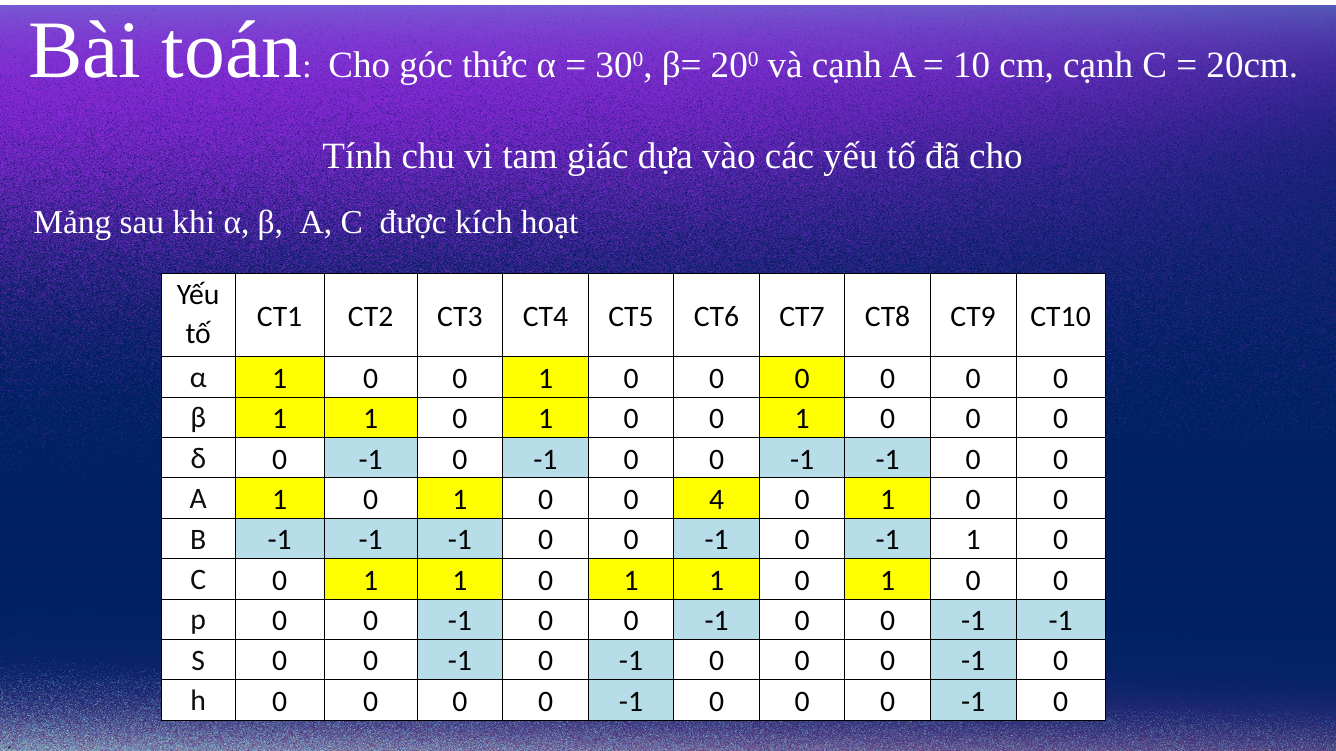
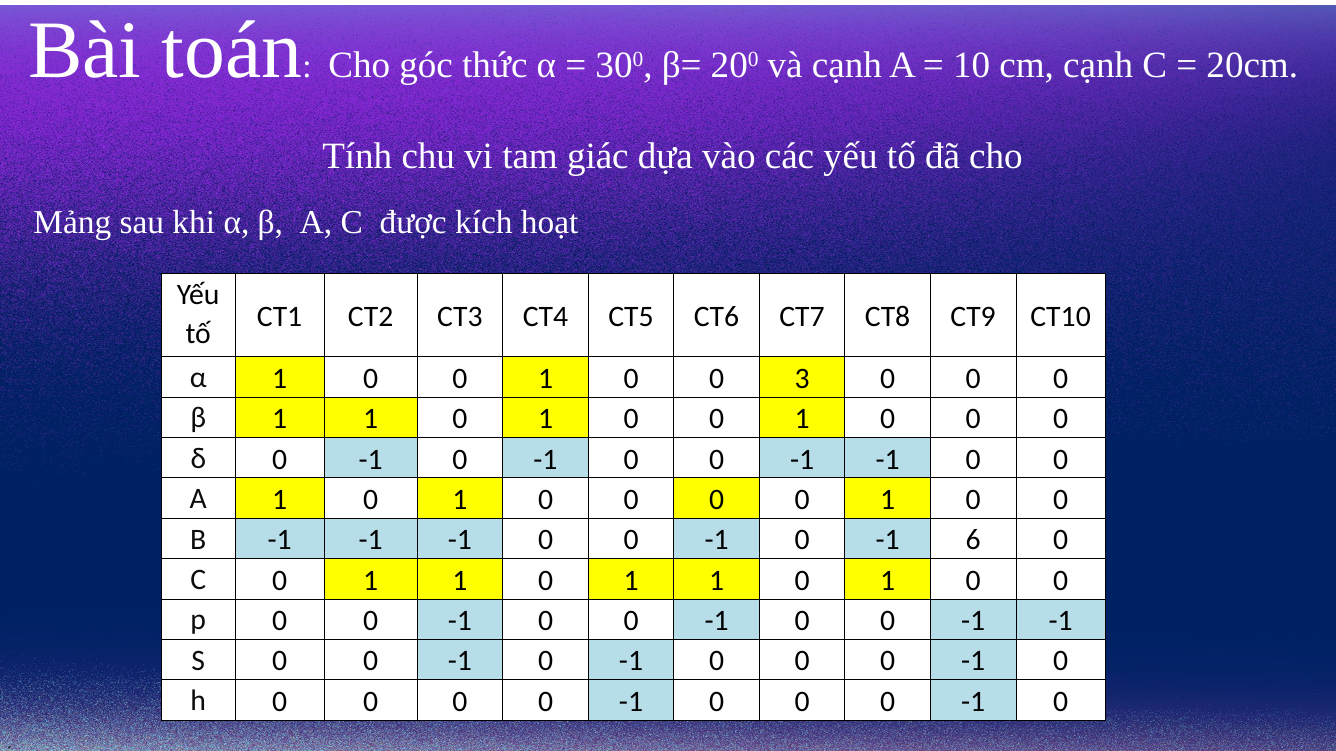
0: 0 -> 3 (802, 379)
4: 4 -> 0 (717, 500)
-1 1: 1 -> 6 (973, 540)
